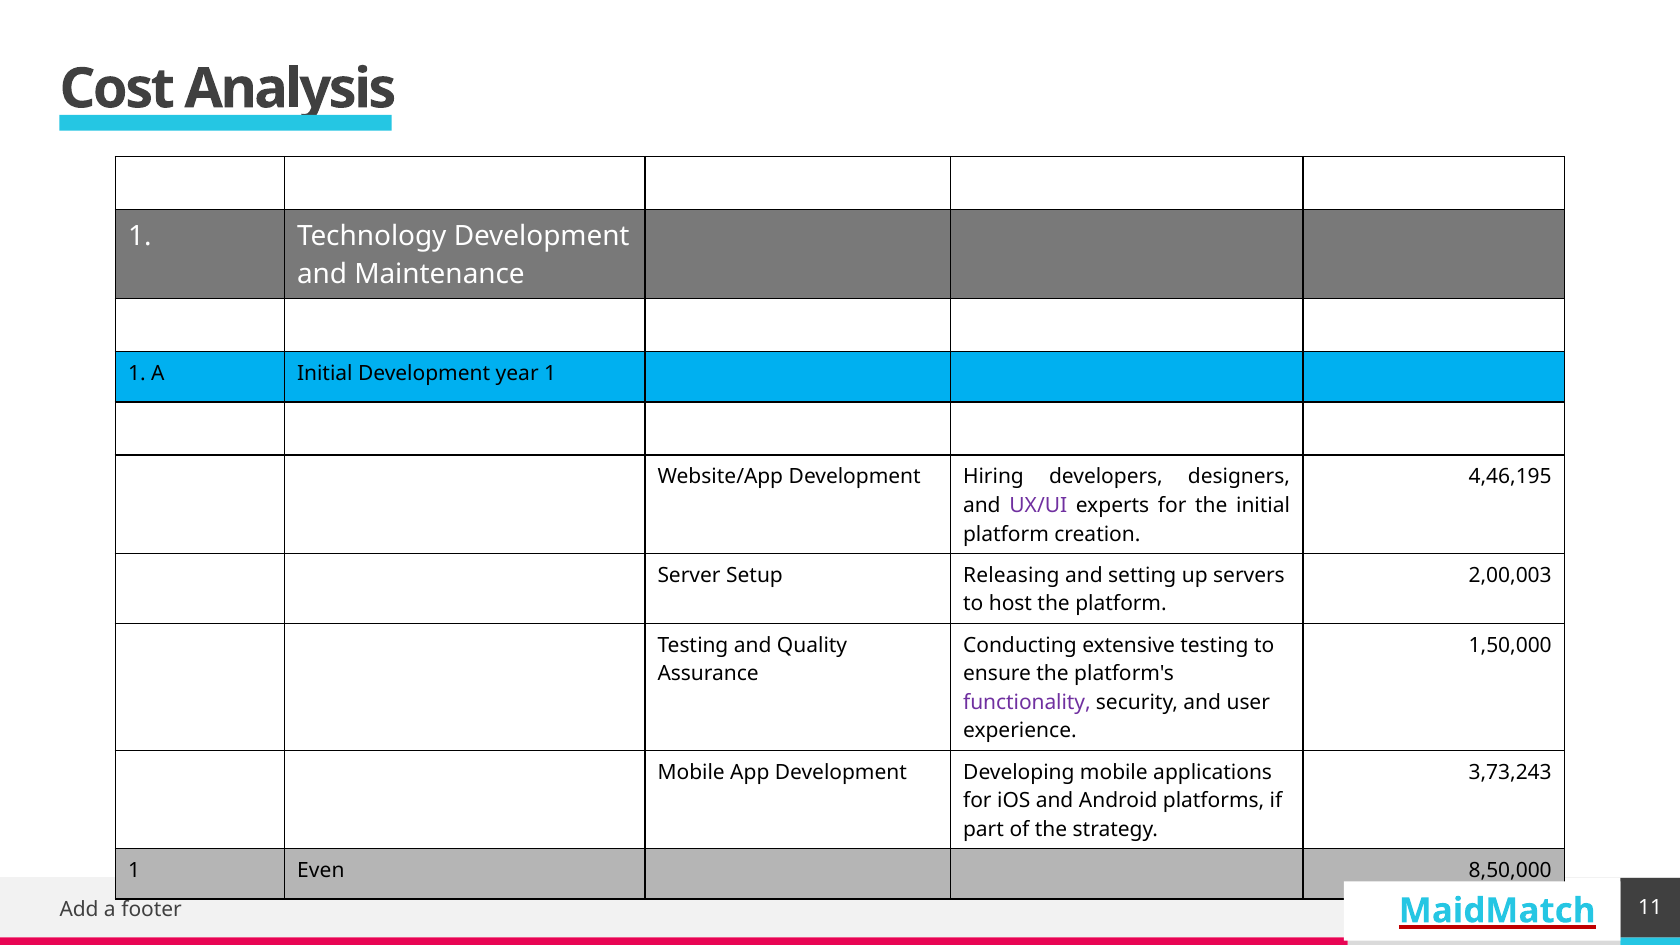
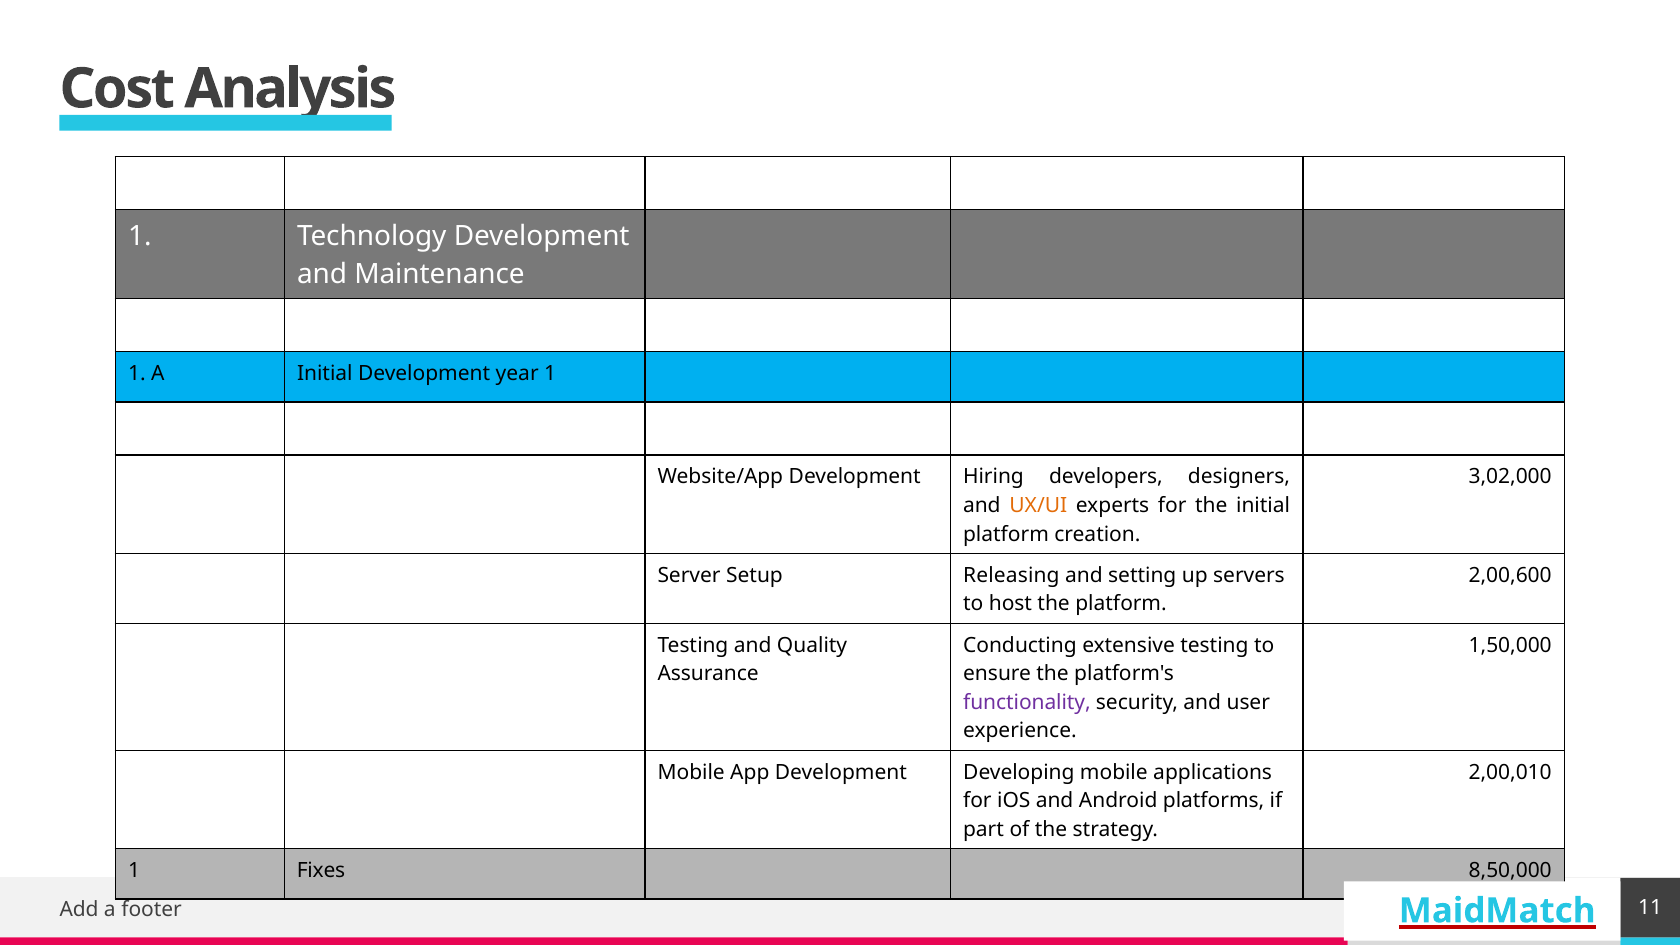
4,46,195: 4,46,195 -> 3,02,000 (1510, 477)
UX/UI colour: purple -> orange (1038, 506)
2,00,003: 2,00,003 -> 2,00,600 (1510, 575)
3,73,243: 3,73,243 -> 2,00,010 (1510, 772)
Even: Even -> Fixes (321, 870)
